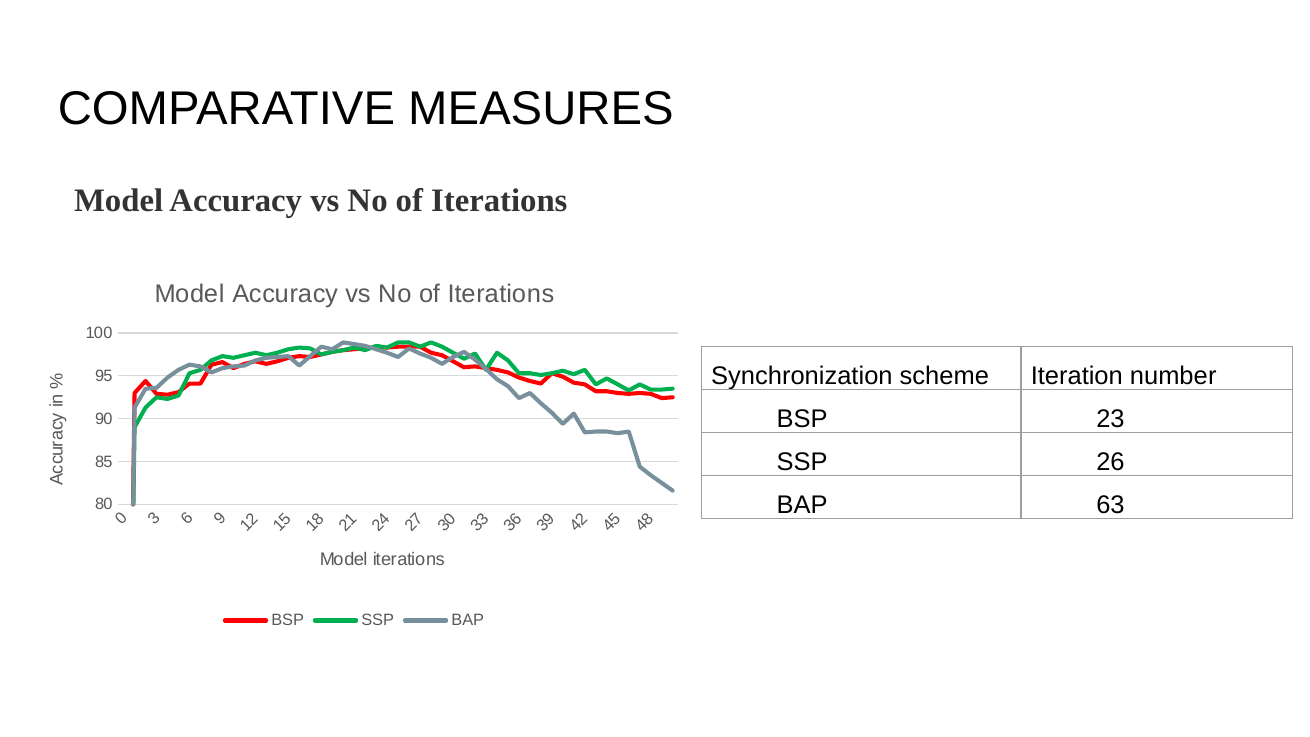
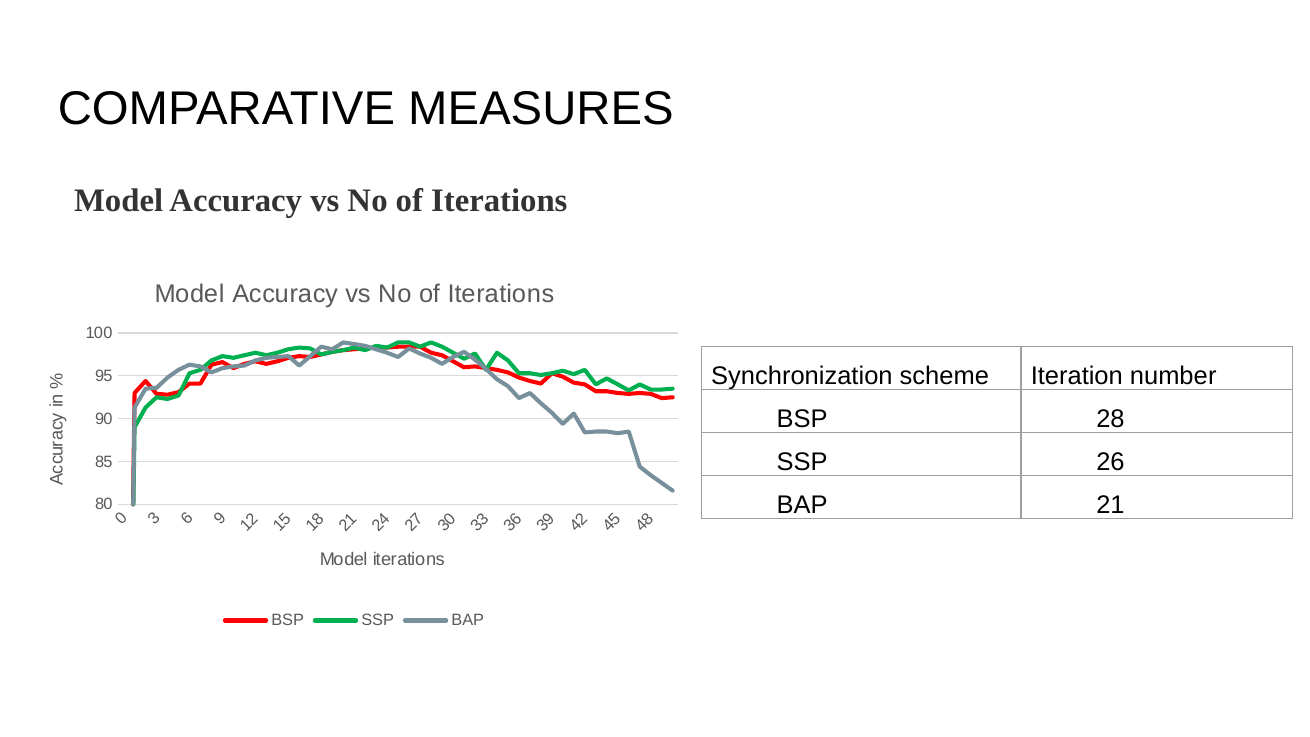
23: 23 -> 28 (1110, 419)
63: 63 -> 21 (1110, 505)
